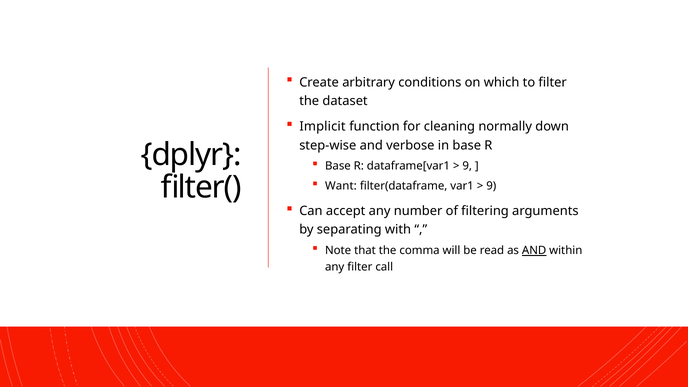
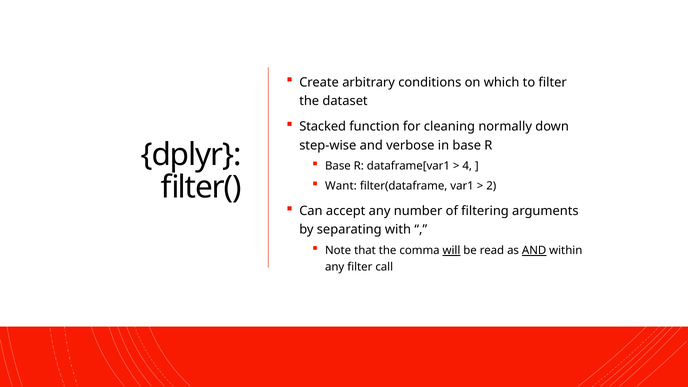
Implicit: Implicit -> Stacked (323, 127)
9: 9 -> 4 (467, 166)
9: 9 -> 2 (491, 186)
will underline: none -> present (451, 250)
